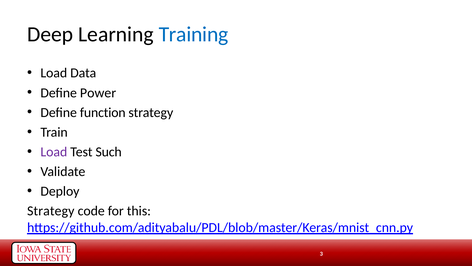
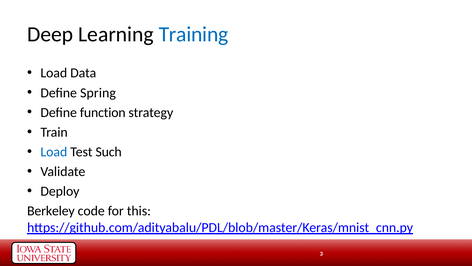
Power: Power -> Spring (98, 93)
Load colour: purple -> blue (54, 152)
Strategy: Strategy -> Berkeley (51, 211)
